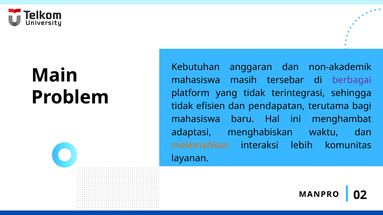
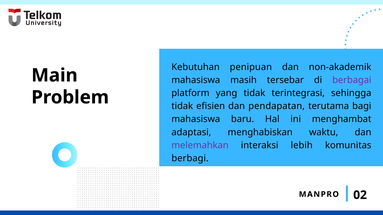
anggaran: anggaran -> penipuan (251, 67)
melemahkan colour: orange -> purple (200, 145)
layanan: layanan -> berbagi (190, 159)
